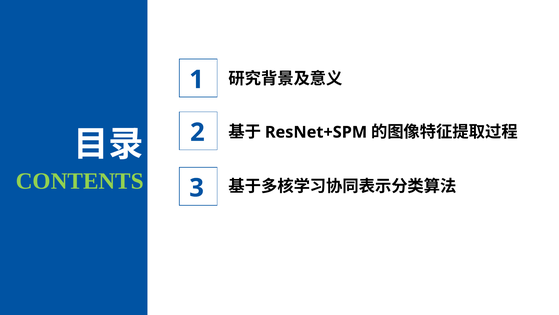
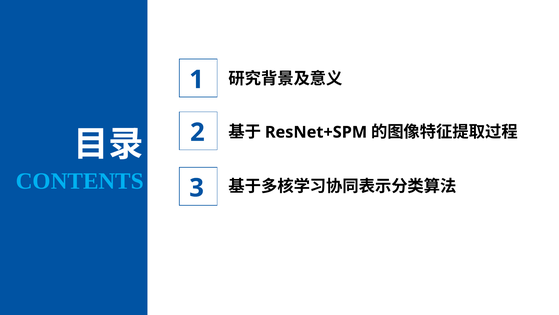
CONTENTS colour: light green -> light blue (80, 181)
